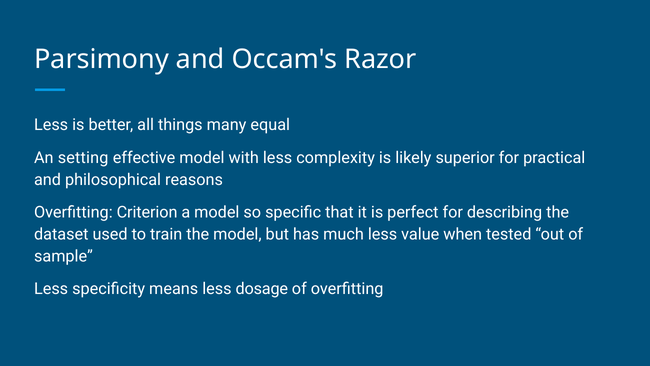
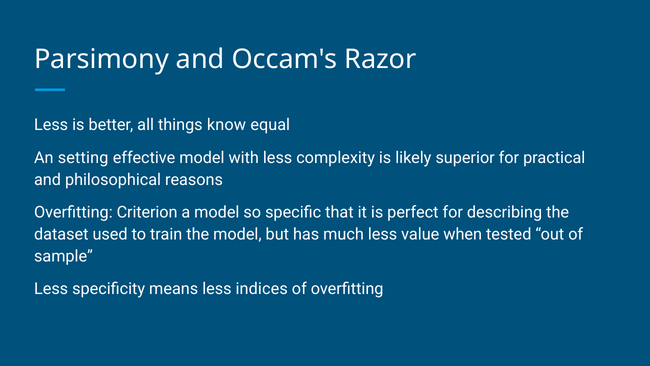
many: many -> know (226, 125)
dosage: dosage -> indices (262, 289)
